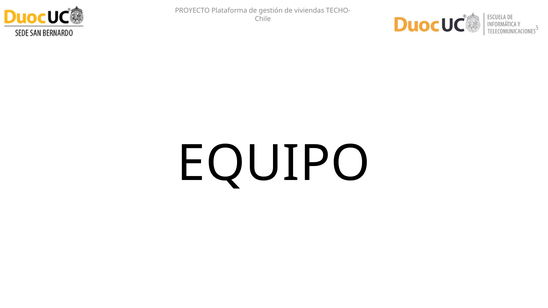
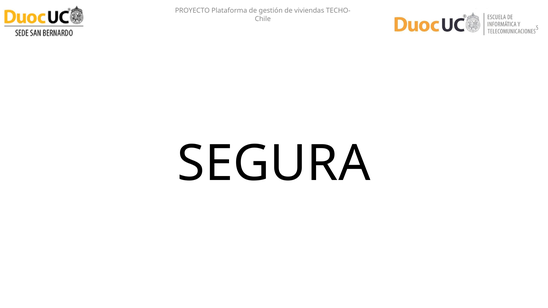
EQUIPO: EQUIPO -> SEGURA (274, 164)
